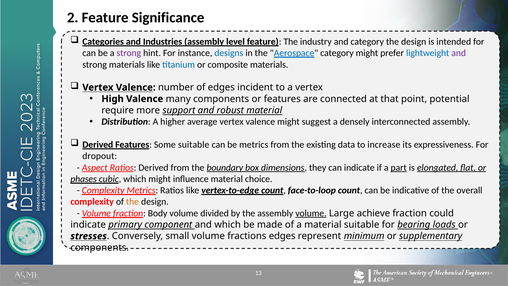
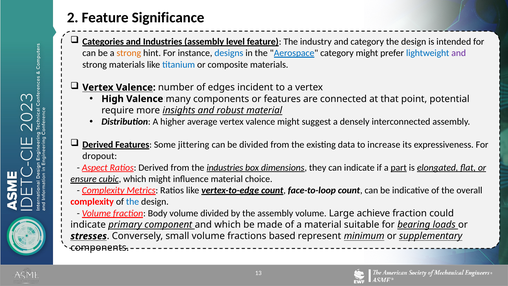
strong colour: purple -> orange (129, 53)
support: support -> insights (179, 110)
Some suitable: suitable -> jittering (194, 145)
be metrics: metrics -> divided (254, 145)
the boundary: boundary -> industries (225, 167)
phases: phases -> ensure (84, 179)
the colour: orange -> blue (133, 202)
volume underline: present -> none (311, 213)
fractions edges: edges -> based (282, 236)
